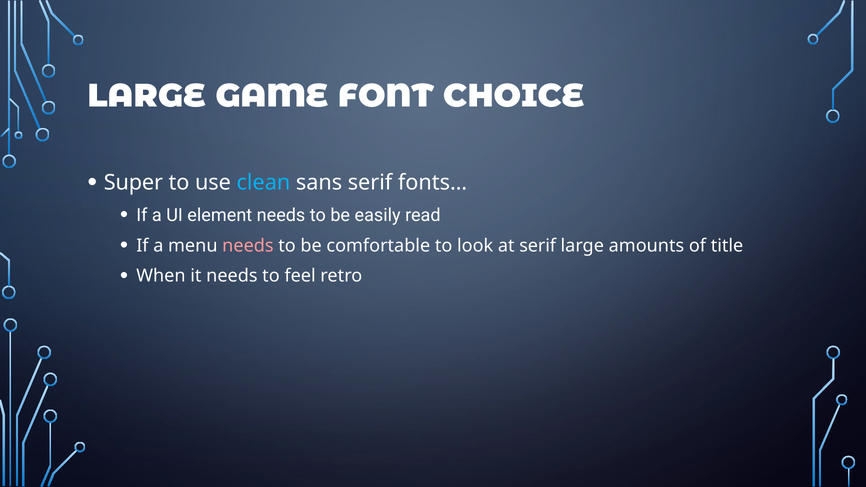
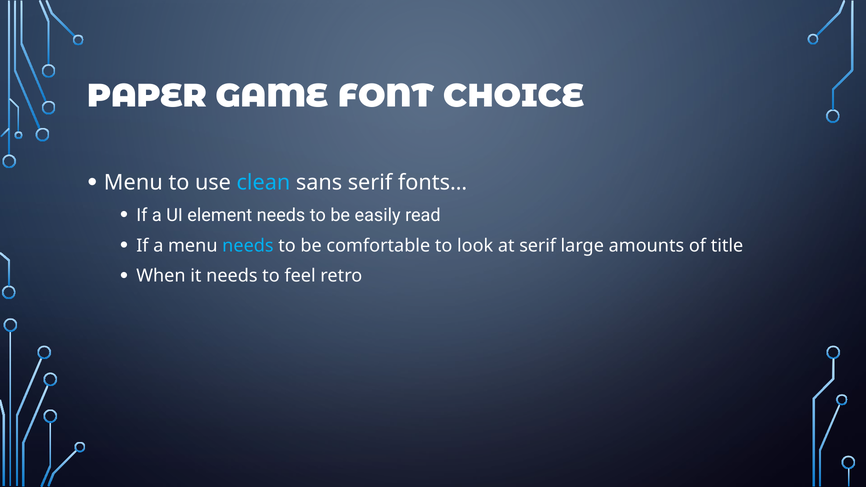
LARGE: LARGE -> PAPER (147, 96)
Super: Super -> Menu (133, 183)
needs colour: pink -> light blue (248, 246)
